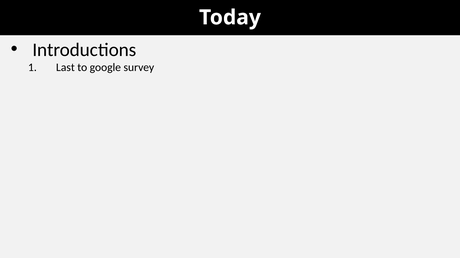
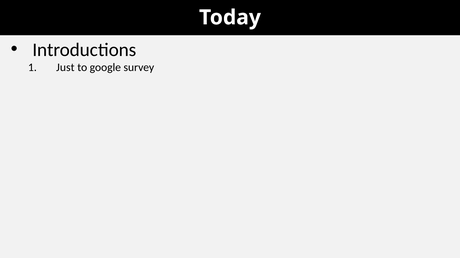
Last: Last -> Just (65, 68)
